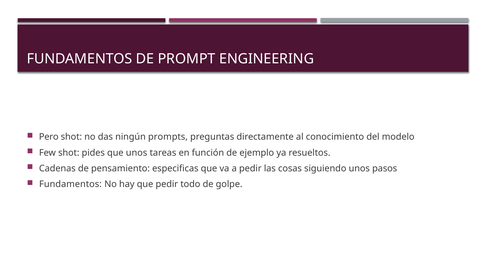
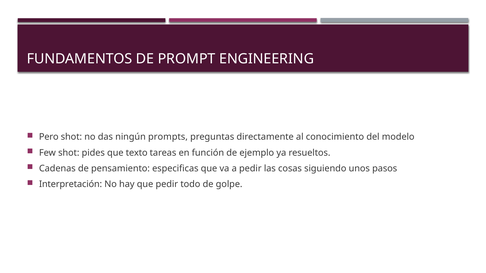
que unos: unos -> texto (137, 153)
Fundamentos: Fundamentos -> Interpretación (71, 185)
